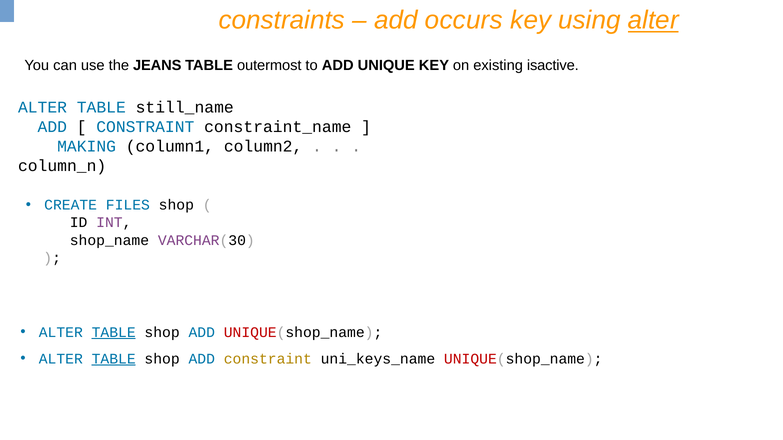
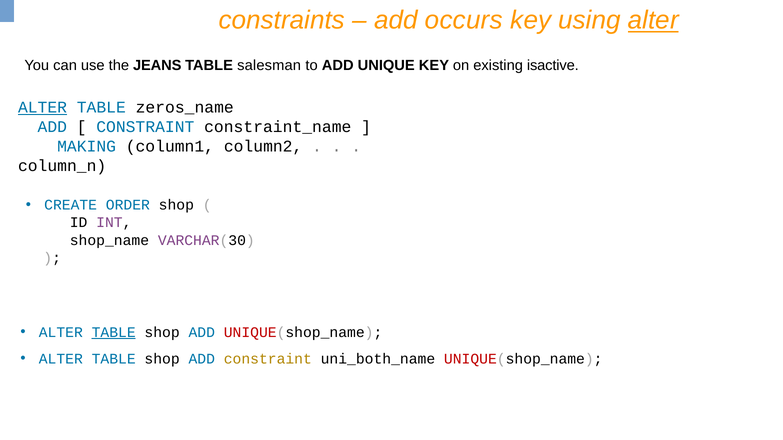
outermost: outermost -> salesman (269, 65)
ALTER underline: none -> present (42, 107)
still_name: still_name -> zeros_name (185, 107)
FILES: FILES -> ORDER (128, 205)
TABLE underline: present -> none (114, 359)
uni_keys_name: uni_keys_name -> uni_both_name (378, 359)
